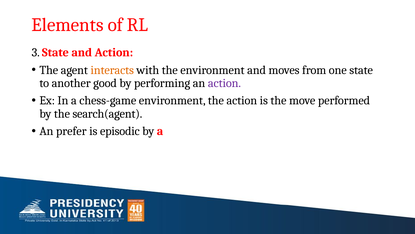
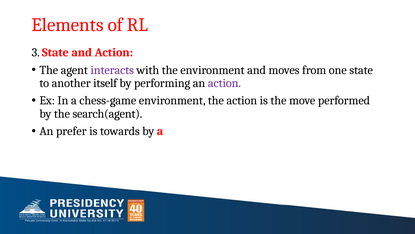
interacts colour: orange -> purple (112, 70)
good: good -> itself (105, 83)
episodic: episodic -> towards (120, 131)
